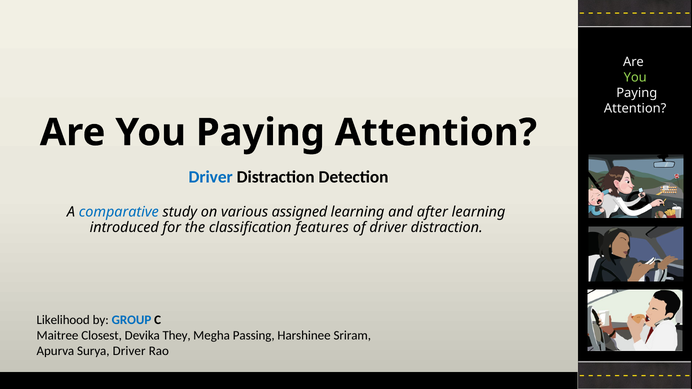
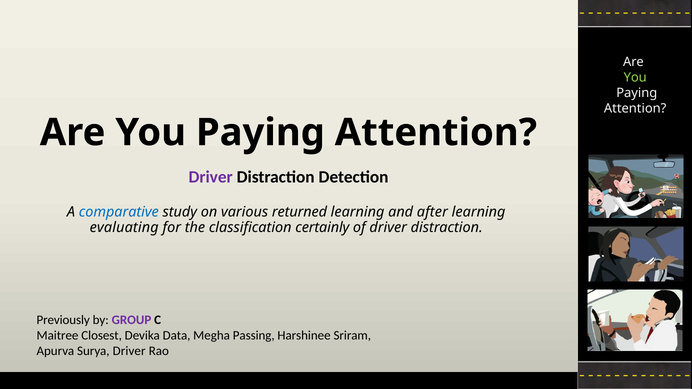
Driver colour: blue -> purple (211, 177)
assigned: assigned -> returned (300, 212)
introduced: introduced -> evaluating (124, 228)
features: features -> certainly (322, 228)
Likelihood: Likelihood -> Previously (63, 320)
GROUP colour: blue -> purple (132, 320)
They: They -> Data (177, 336)
